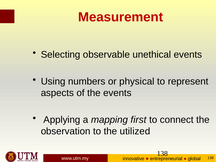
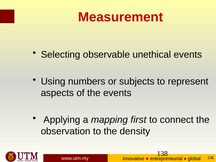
physical: physical -> subjects (137, 81)
utilized: utilized -> density (135, 131)
